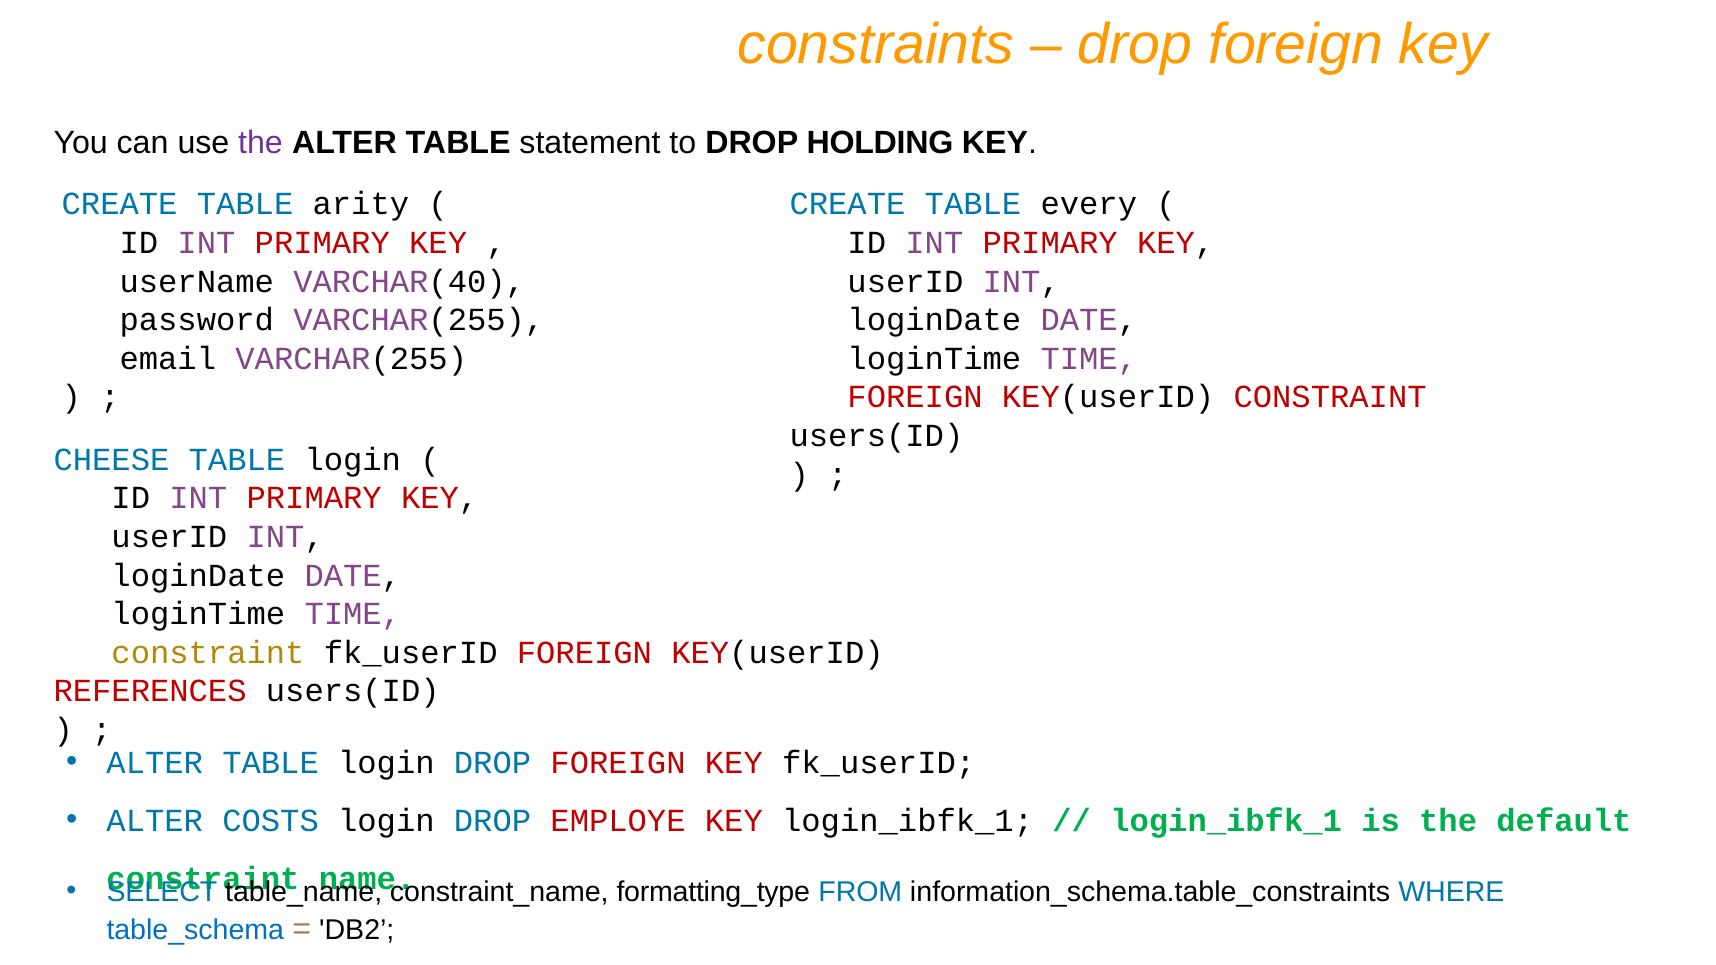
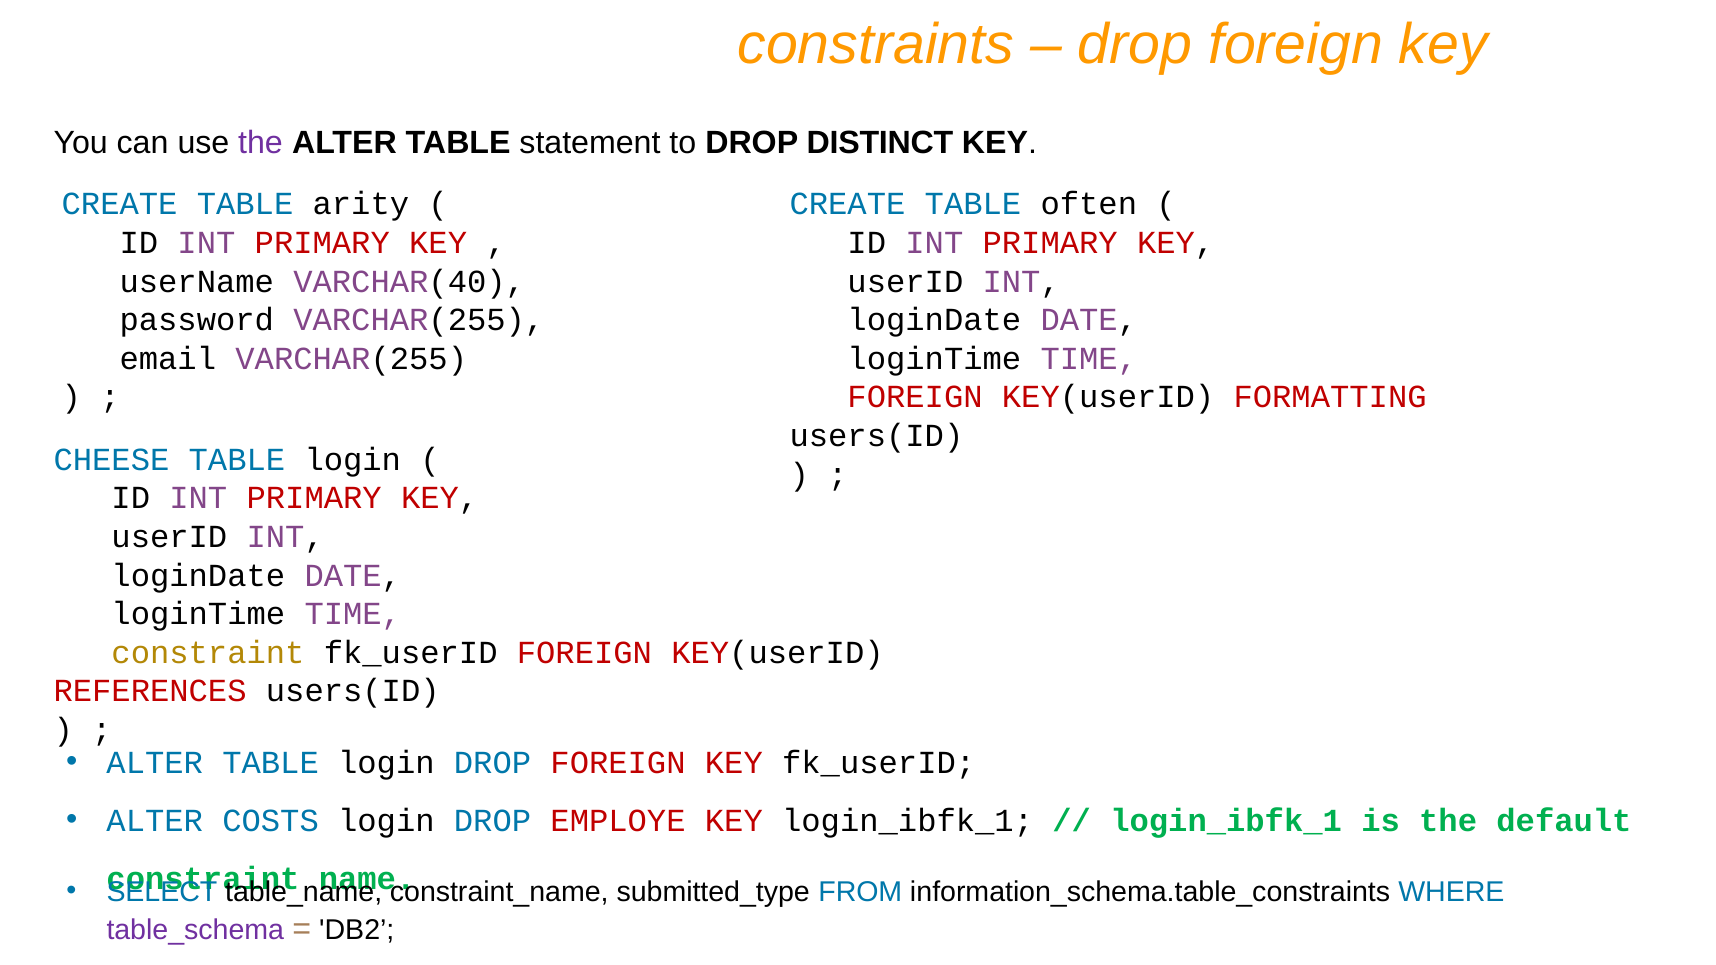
HOLDING: HOLDING -> DISTINCT (880, 143)
every: every -> often (1089, 204)
KEY(userID CONSTRAINT: CONSTRAINT -> FORMATTING (1330, 397)
formatting_type: formatting_type -> submitted_type (713, 892)
table_schema colour: blue -> purple (195, 930)
